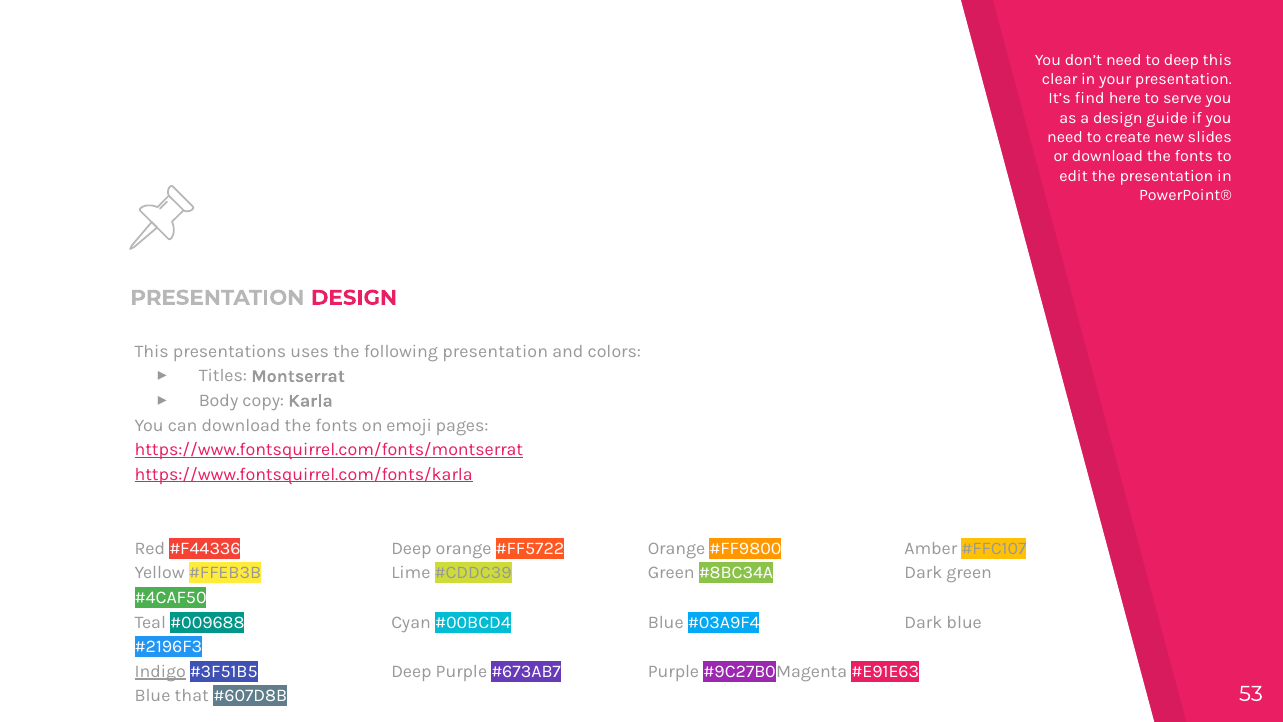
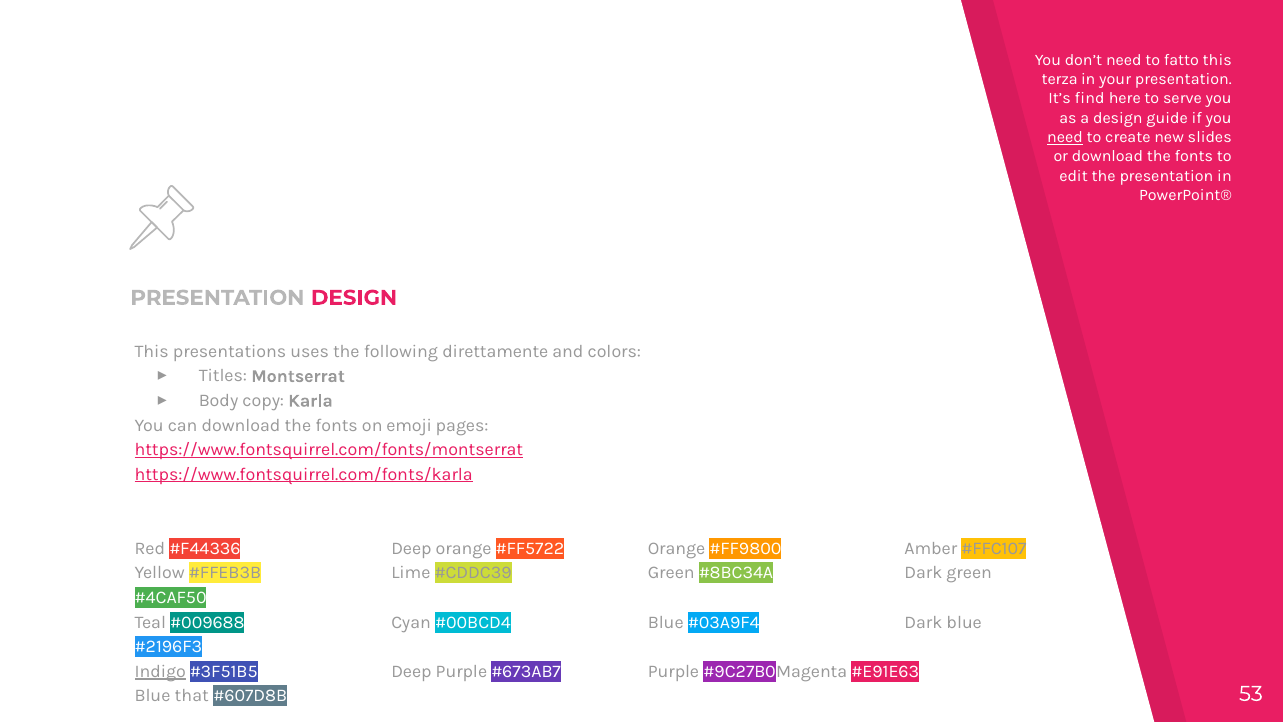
to deep: deep -> fatto (1181, 60)
clear: clear -> terza (1060, 79)
need underline: none -> present (1065, 137)
following presentation: presentation -> direttamente (495, 351)
